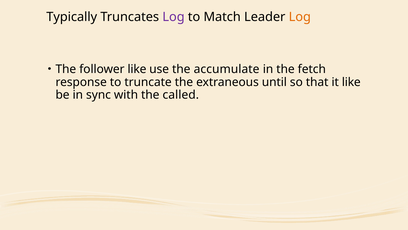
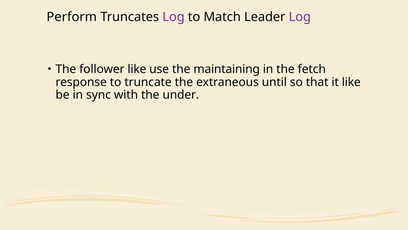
Typically: Typically -> Perform (72, 17)
Log colour: orange -> purple (300, 17)
accumulate: accumulate -> maintaining (227, 69)
called: called -> under (181, 95)
